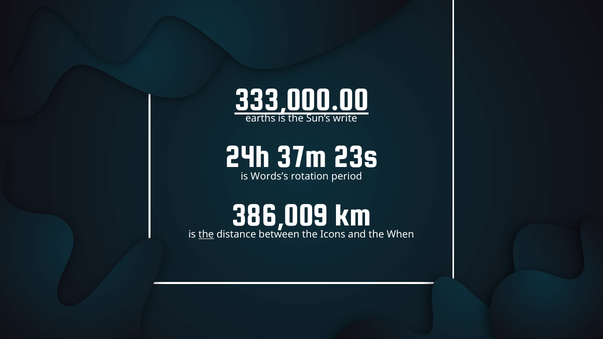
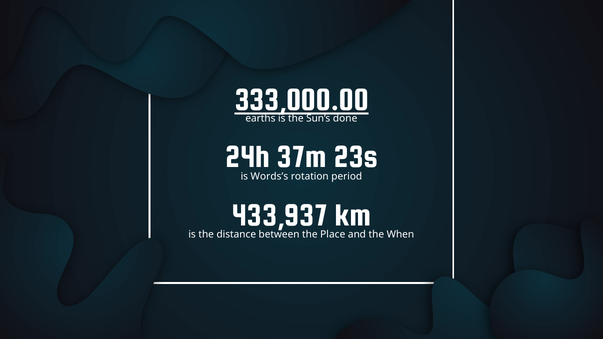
write: write -> done (345, 119)
386,009: 386,009 -> 433,937 (280, 215)
the underline: present -> none (206, 235)
Icons: Icons -> Place (333, 235)
